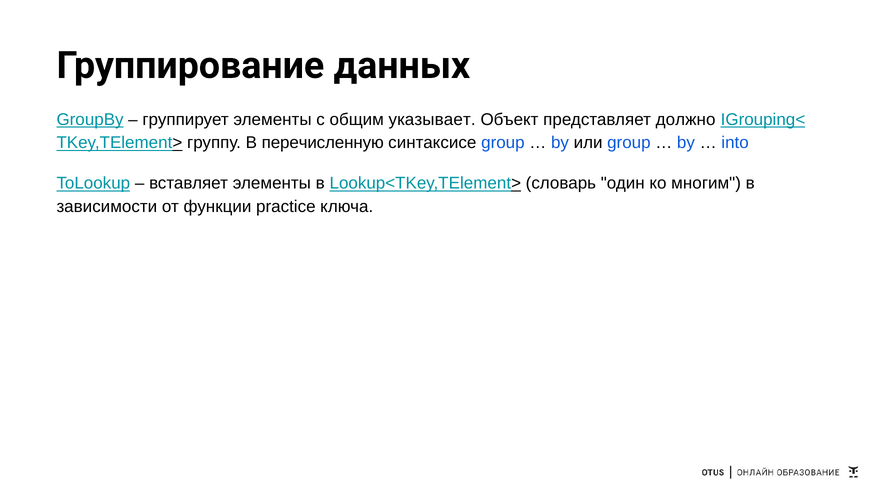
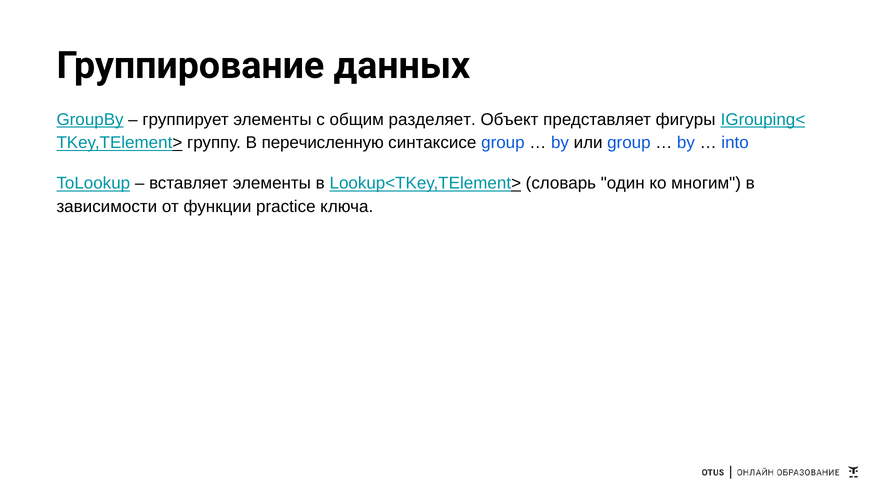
указывает: указывает -> разделяет (432, 120)
должно: должно -> фигуры (686, 120)
